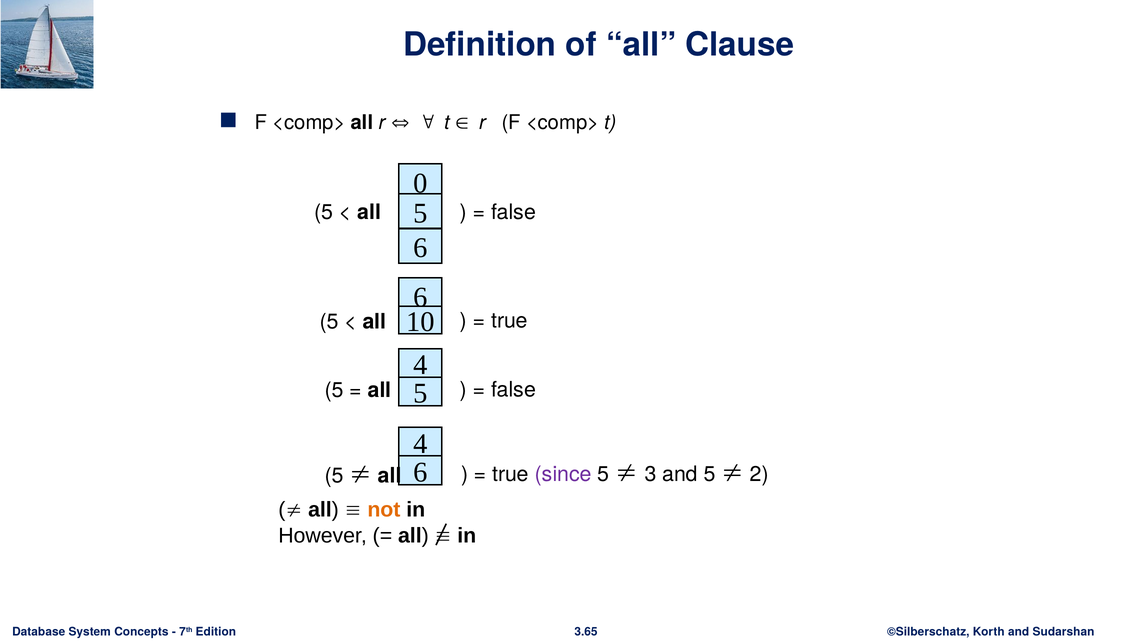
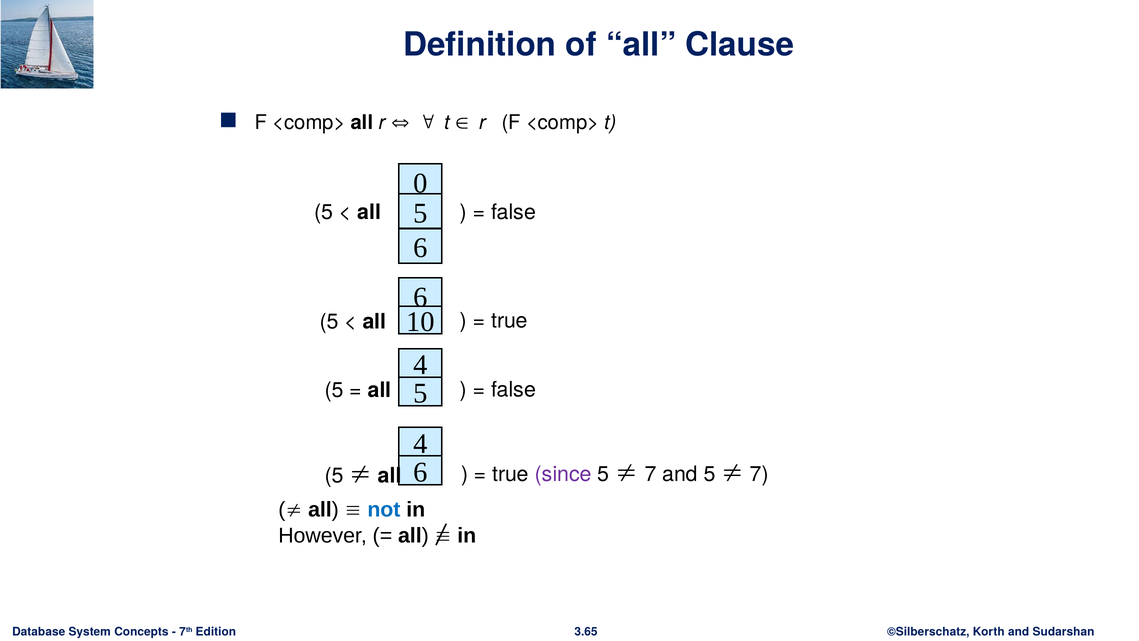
3: 3 -> 7 (651, 474)
2: 2 -> 7 (759, 474)
not colour: orange -> blue (384, 510)
